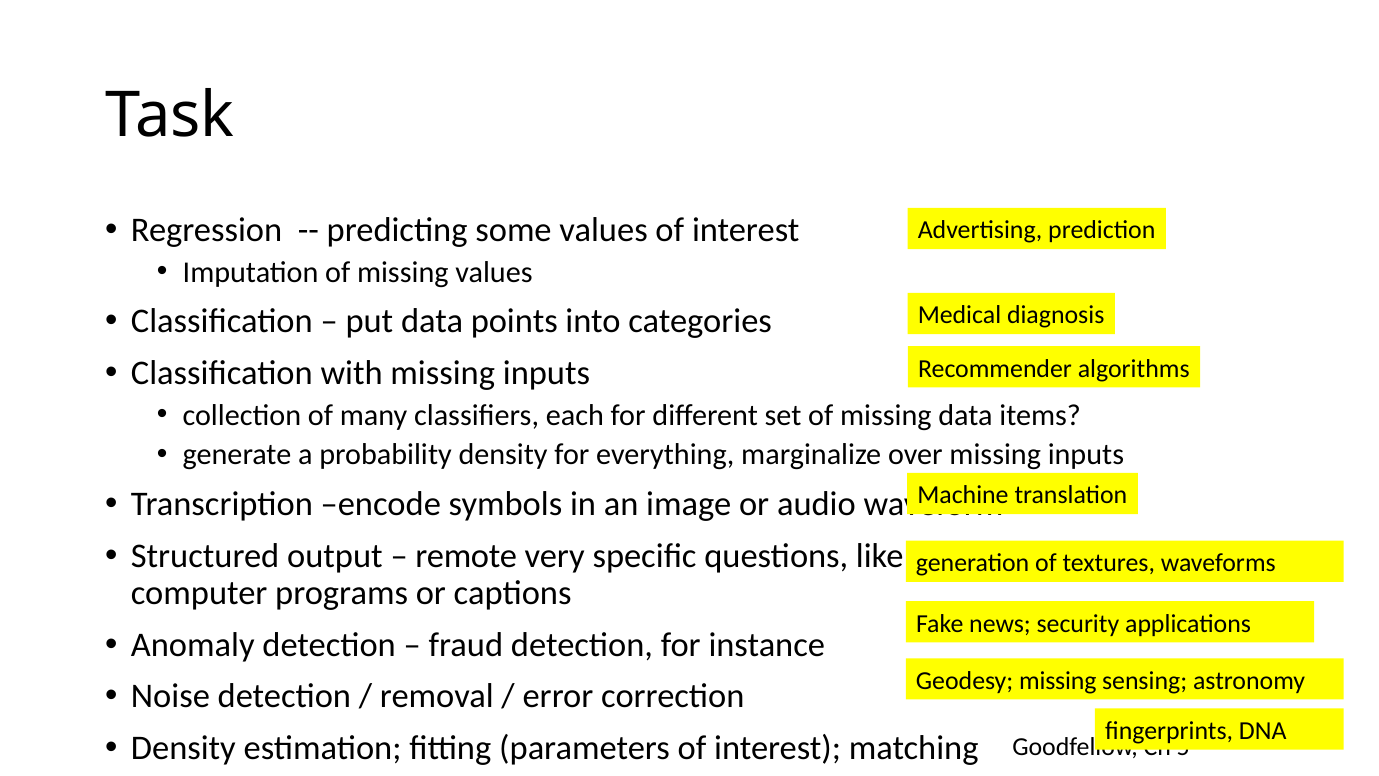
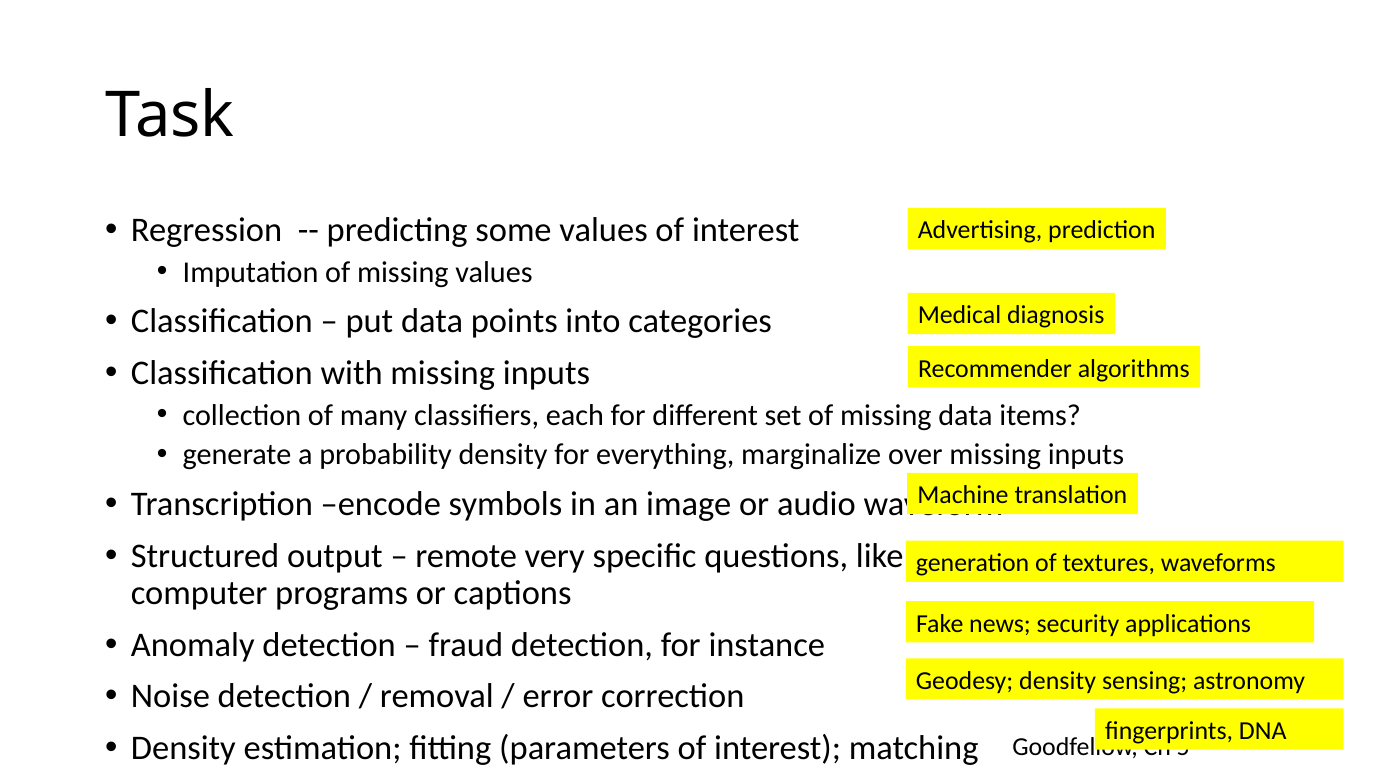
Geodesy missing: missing -> density (1058, 680)
